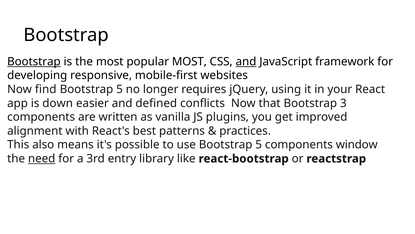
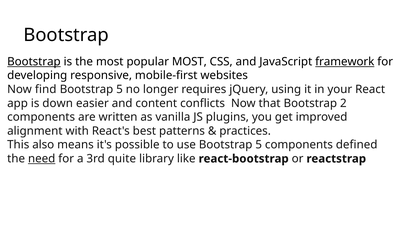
and underline: present -> none (246, 61)
framework underline: none -> present (345, 61)
defined: defined -> content (156, 103)
3: 3 -> 2 (343, 103)
window: window -> defined (357, 144)
entry: entry -> quite (122, 158)
